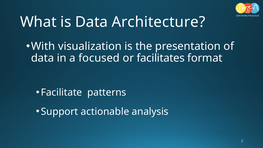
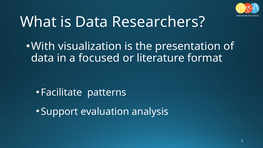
Architecture: Architecture -> Researchers (158, 22)
facilitates: facilitates -> literature (161, 58)
actionable: actionable -> evaluation (105, 112)
